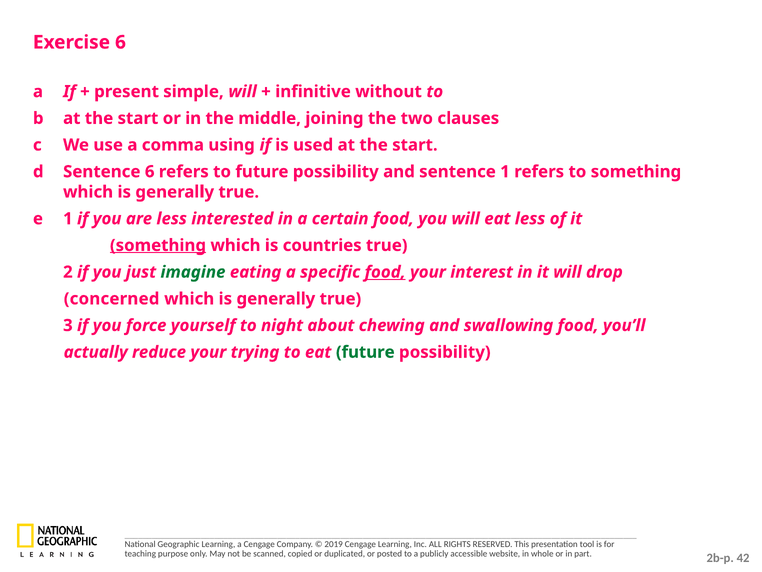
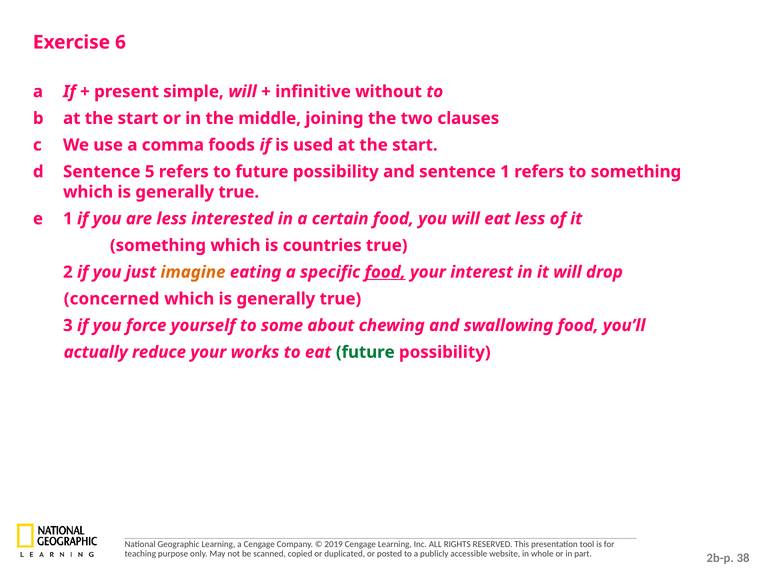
using: using -> foods (232, 145)
Sentence 6: 6 -> 5 (150, 172)
something underline: present -> none (158, 245)
imagine colour: green -> orange (193, 272)
night: night -> some (282, 325)
trying: trying -> works (255, 352)
42: 42 -> 38 (743, 558)
